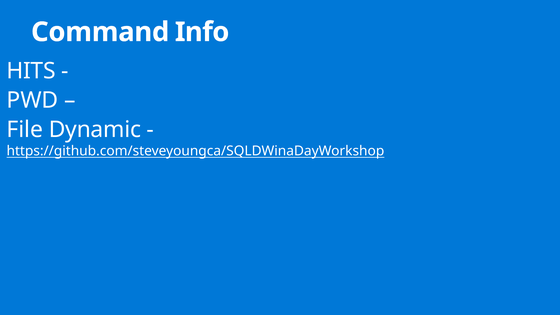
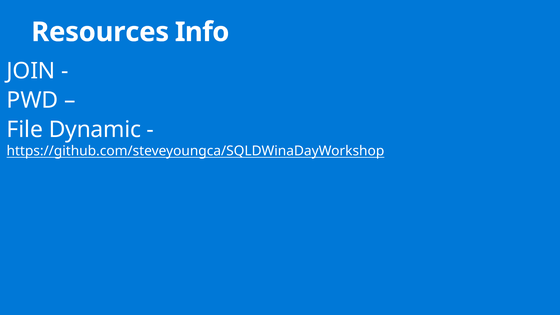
Command: Command -> Resources (100, 32)
HITS: HITS -> JOIN (31, 71)
